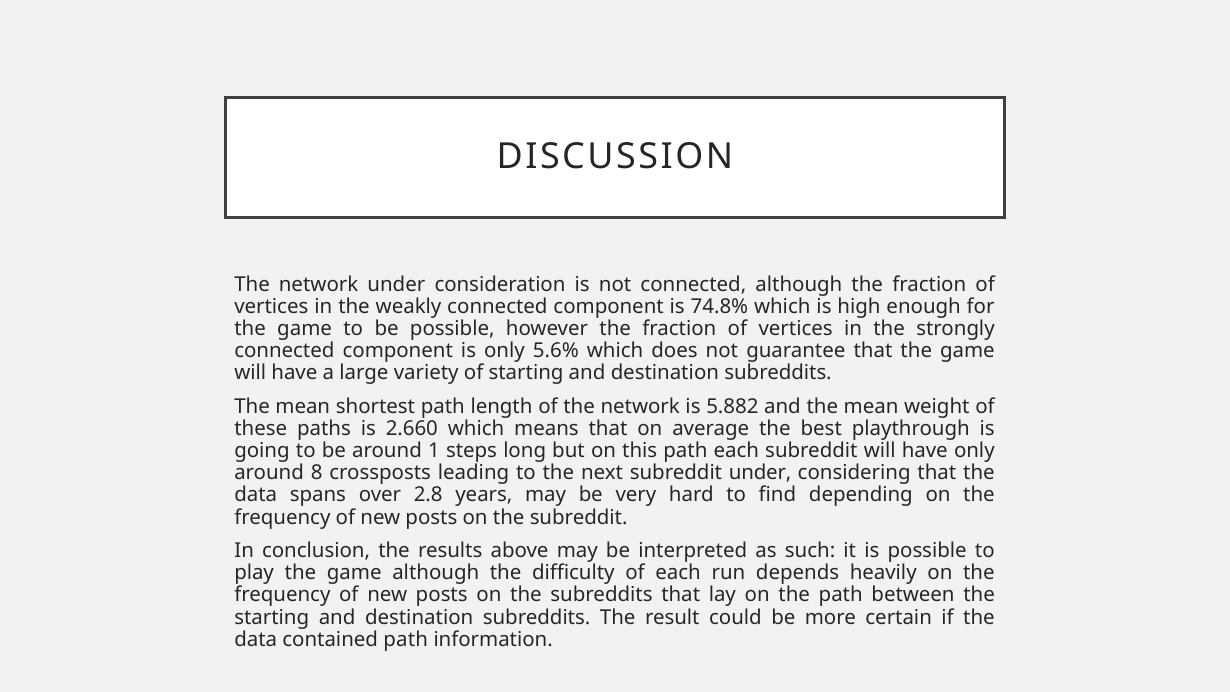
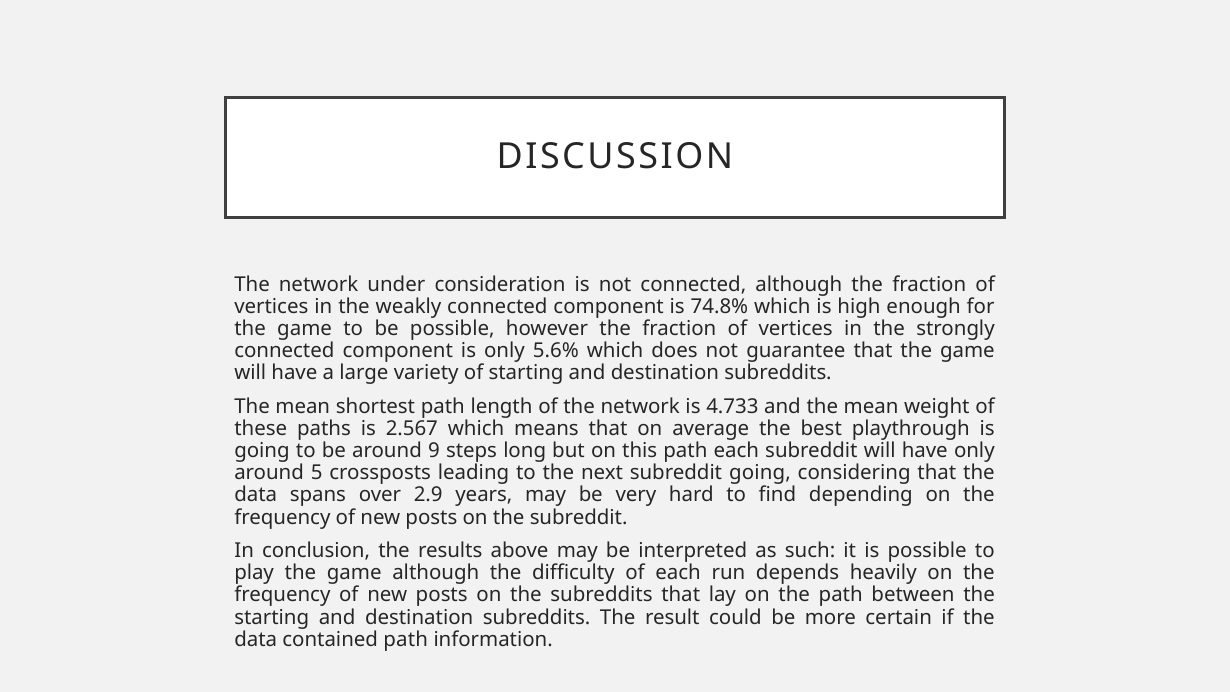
5.882: 5.882 -> 4.733 (732, 407)
2.660: 2.660 -> 2.567 (412, 429)
1: 1 -> 9 (434, 451)
8: 8 -> 5 (317, 473)
subreddit under: under -> going (760, 473)
2.8: 2.8 -> 2.9 (428, 495)
